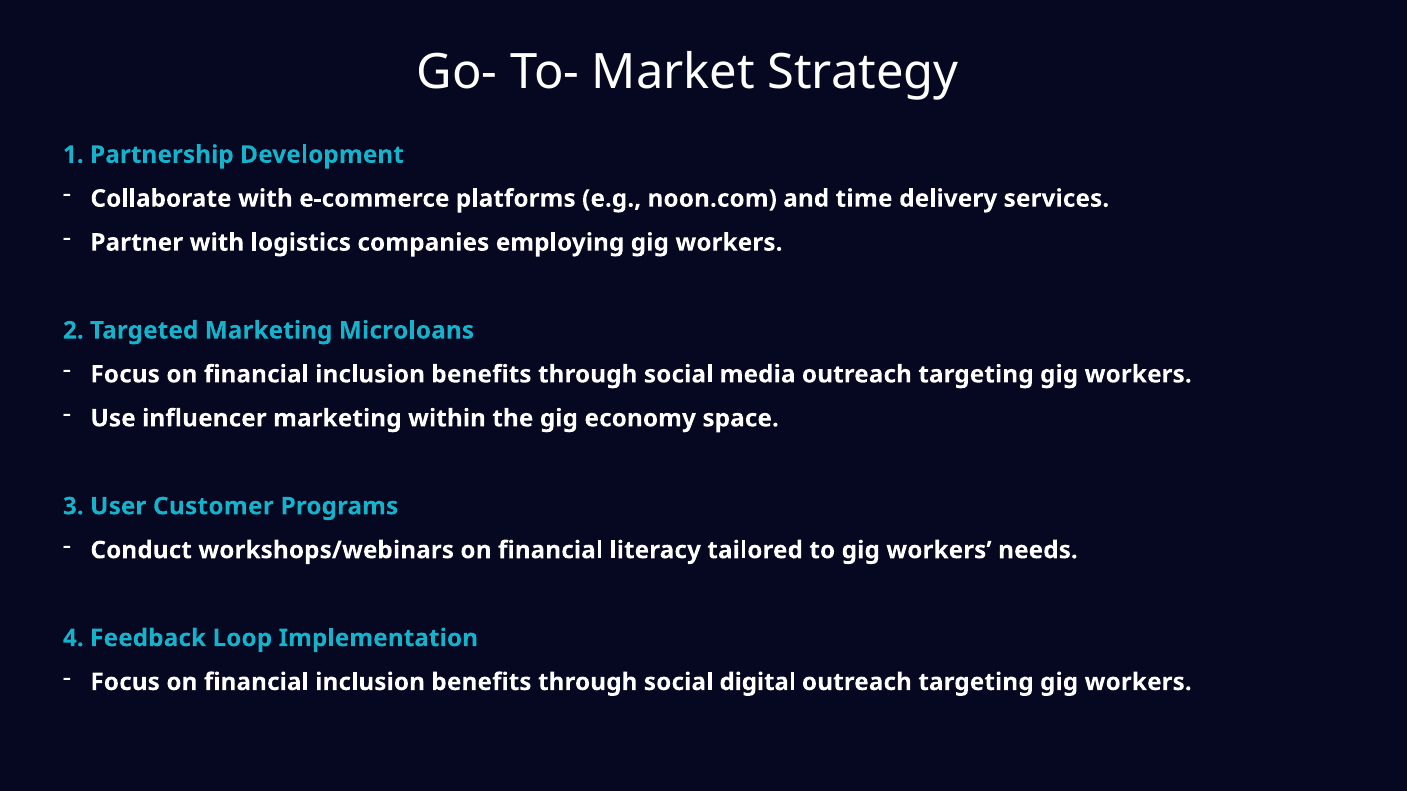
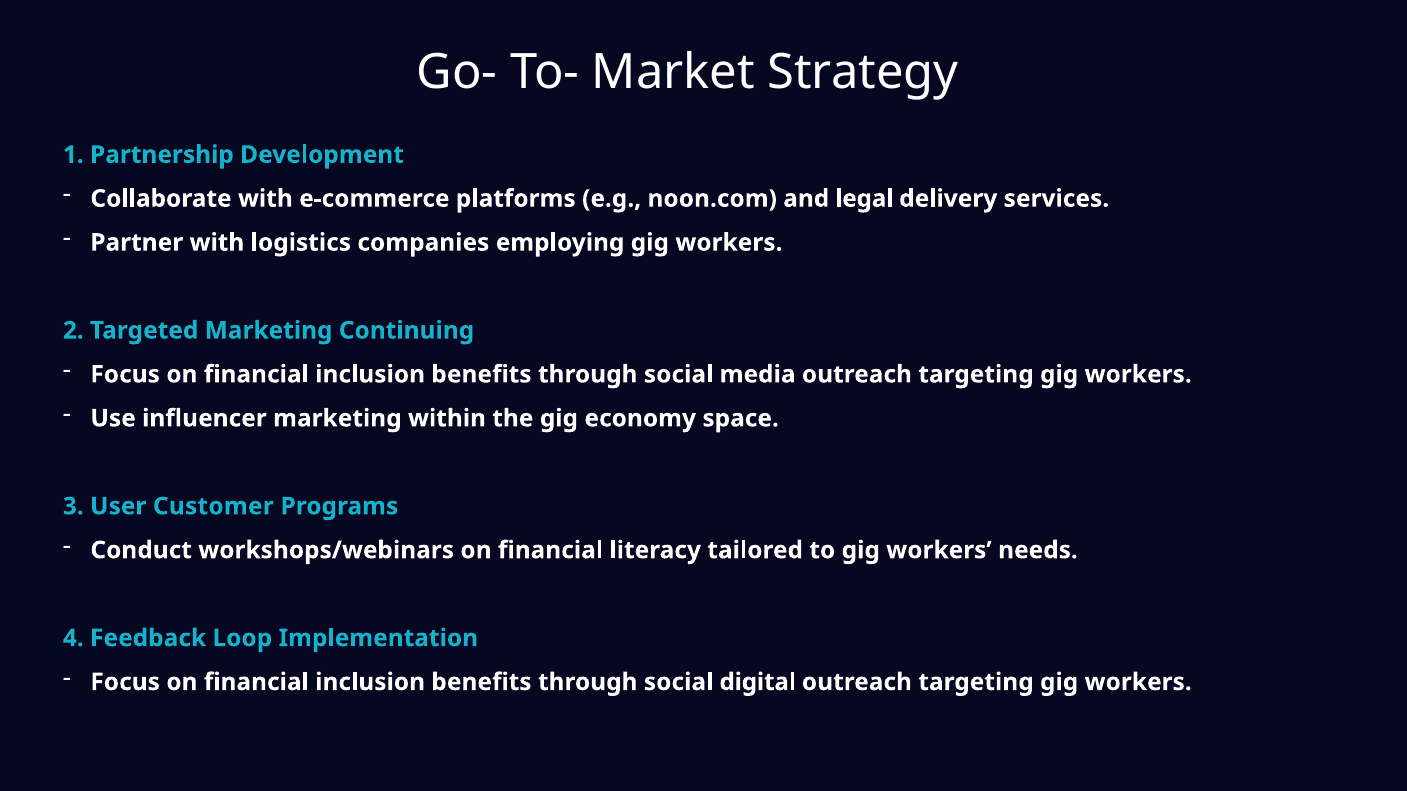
time: time -> legal (864, 199)
Microloans: Microloans -> Continuing (407, 331)
